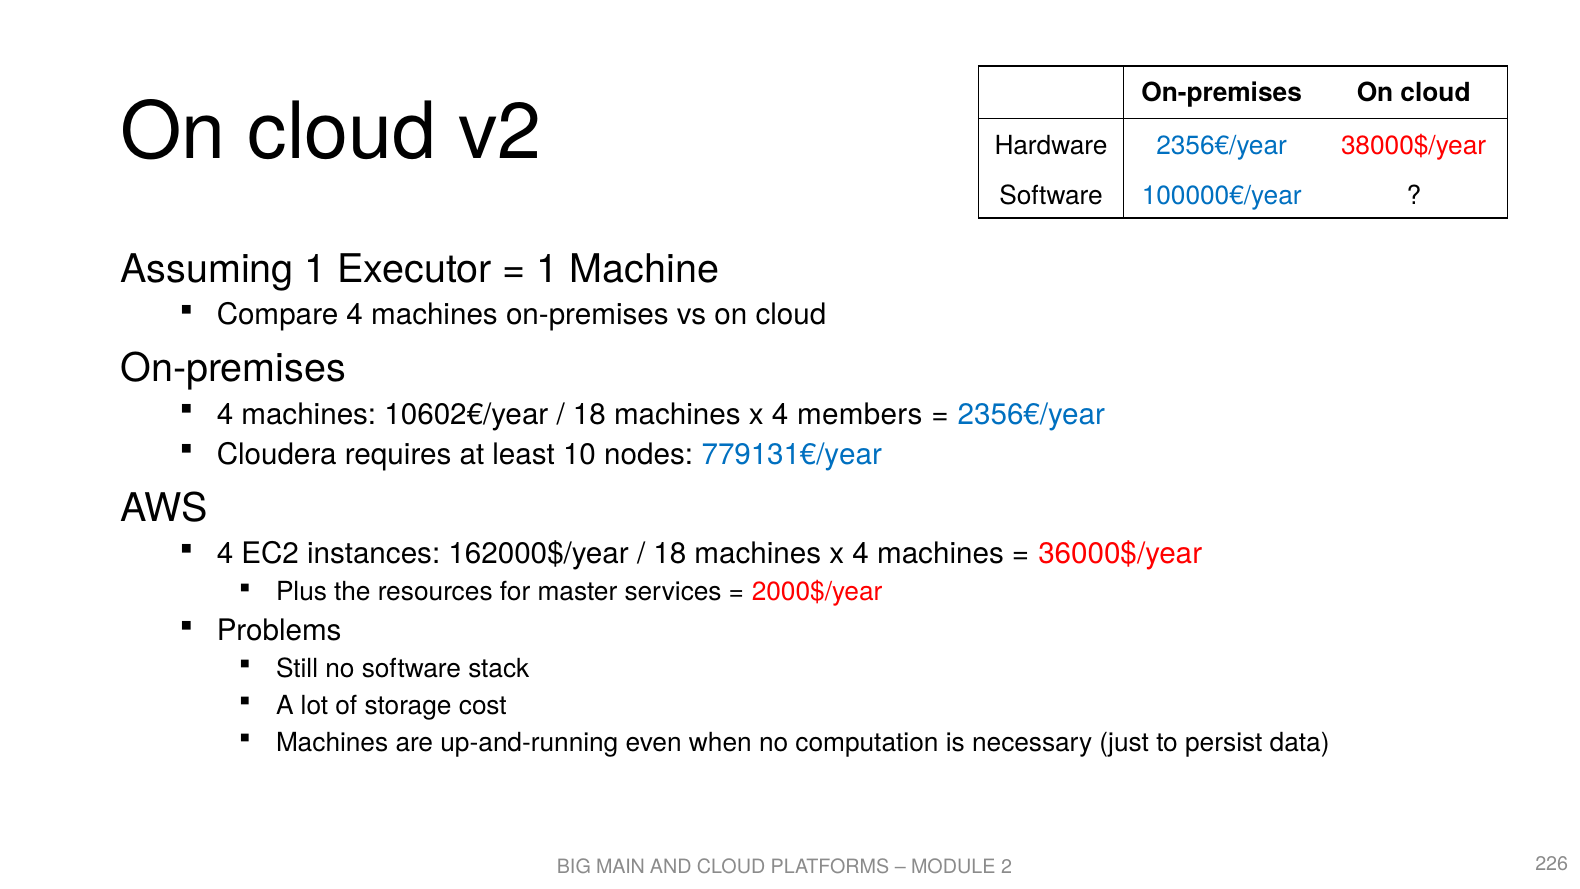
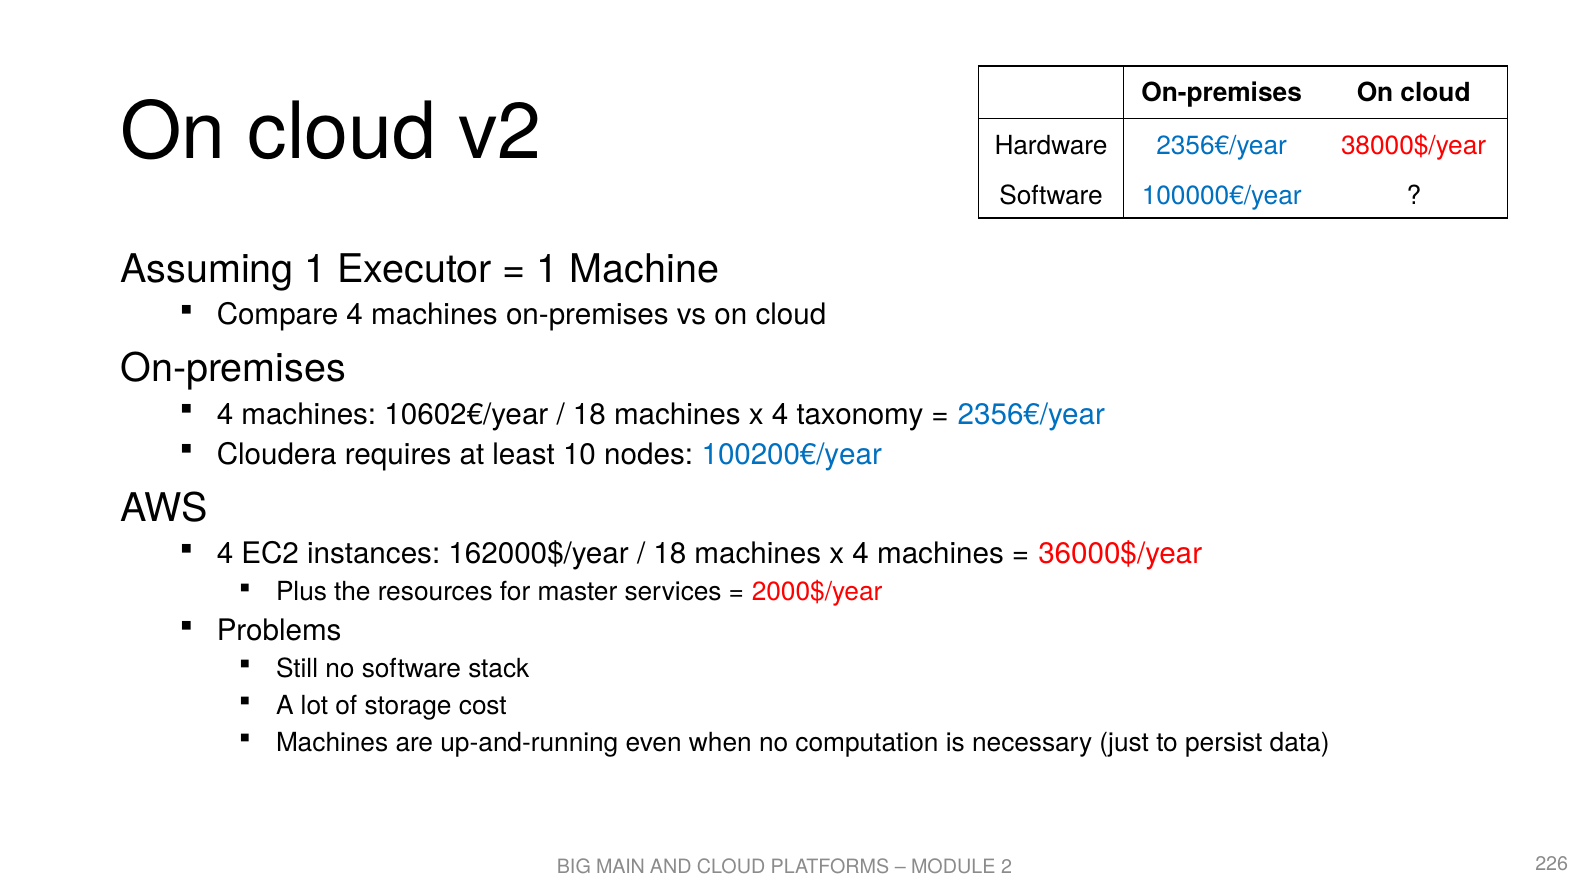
members: members -> taxonomy (860, 414)
779131€/year: 779131€/year -> 100200€/year (792, 454)
